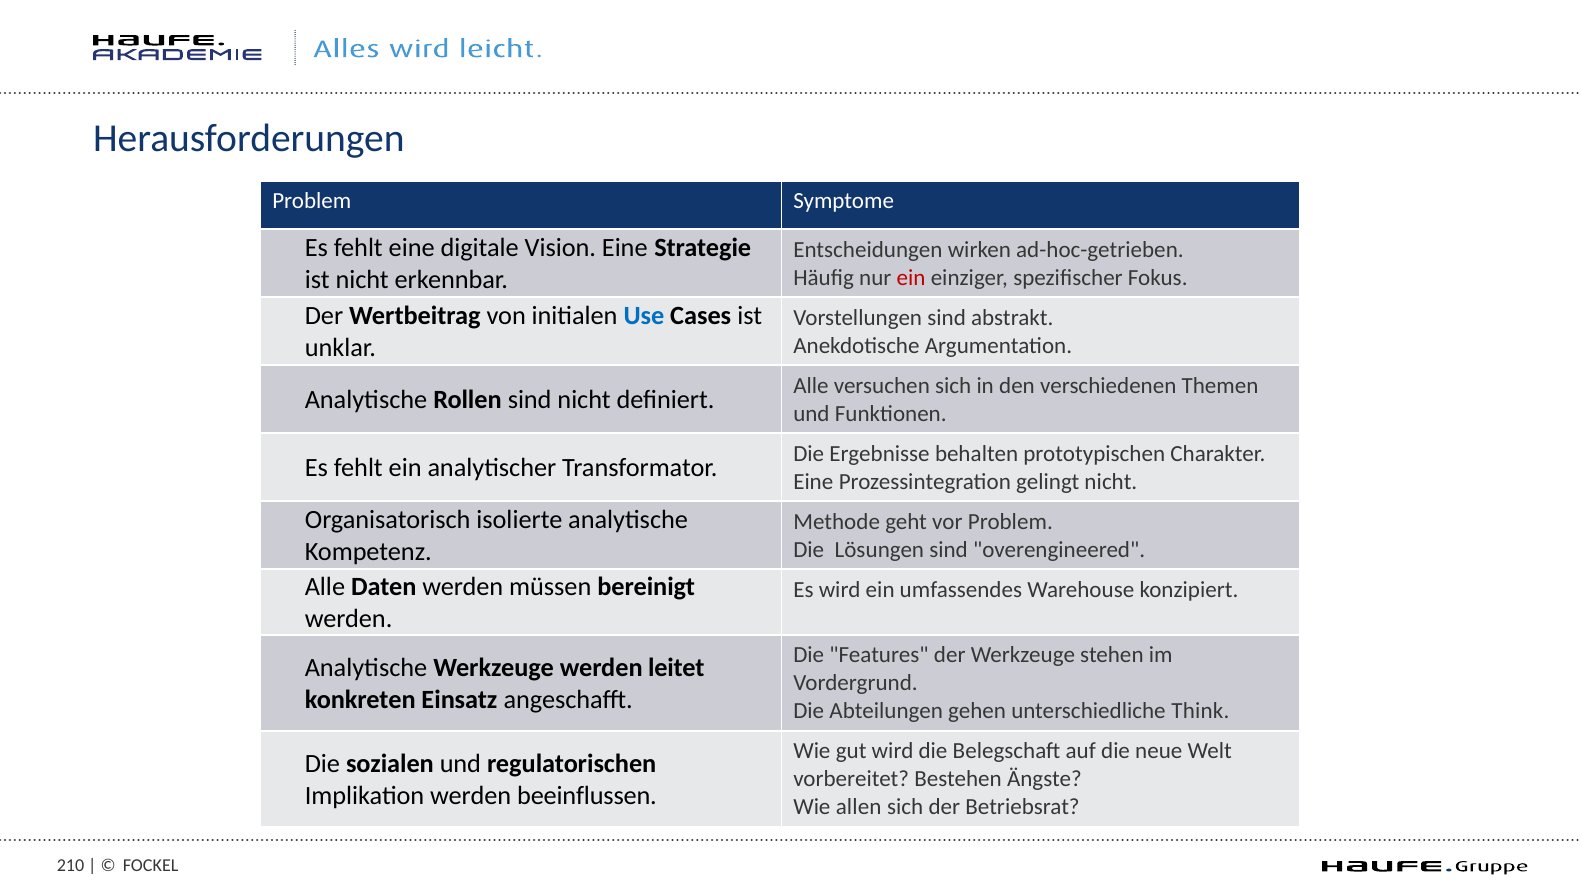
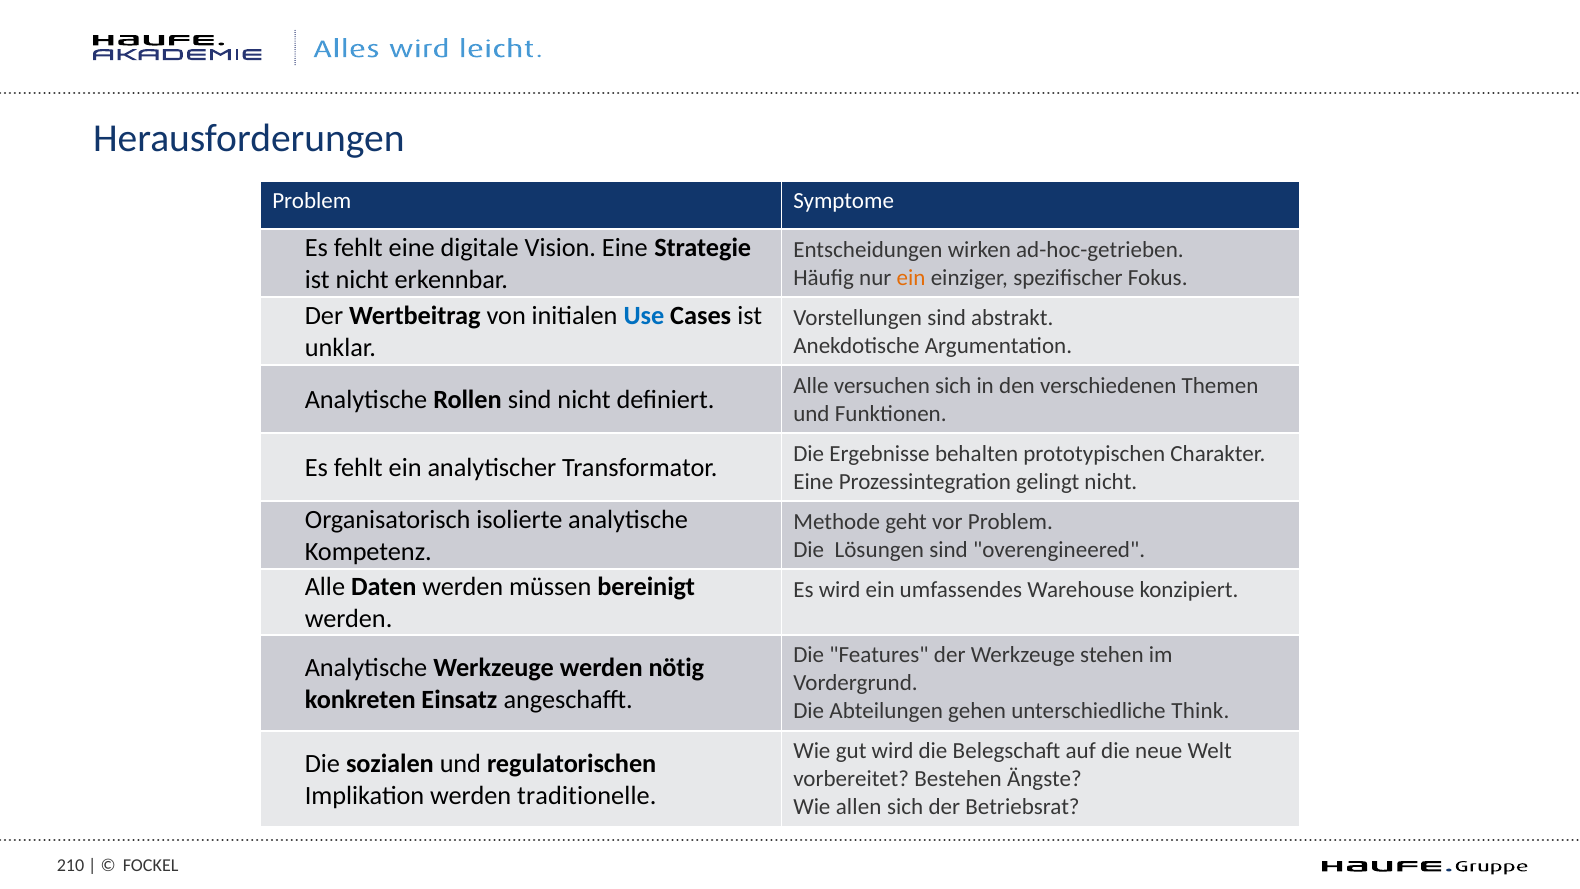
ein colour: red -> orange (911, 277)
leitet: leitet -> nötig (676, 667)
beeinflussen: beeinflussen -> traditionelle (587, 796)
